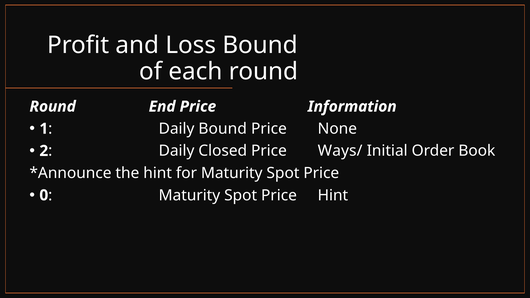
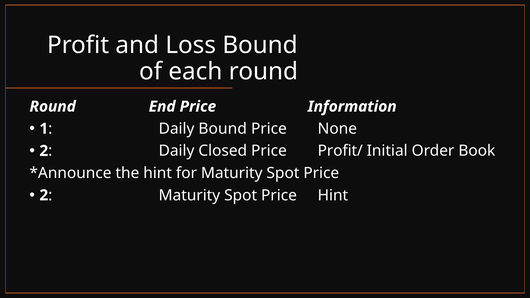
Ways/: Ways/ -> Profit/ (340, 151)
0: 0 -> 2 (44, 195)
